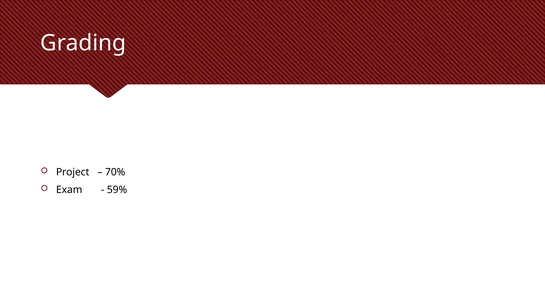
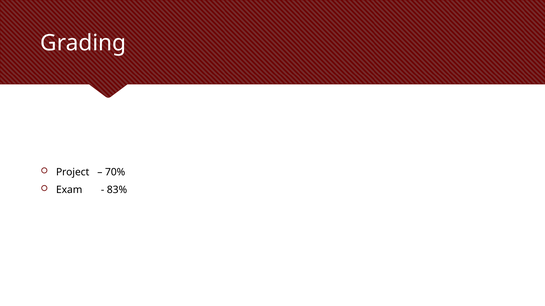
59%: 59% -> 83% (117, 190)
